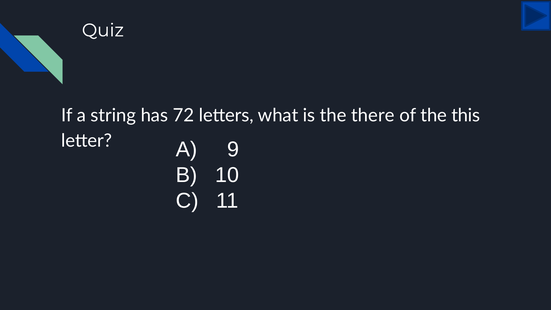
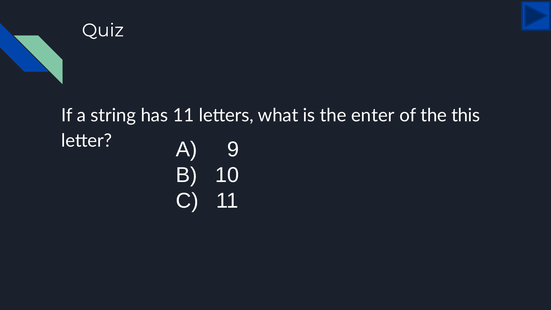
has 72: 72 -> 11 (183, 116)
there: there -> enter (373, 116)
